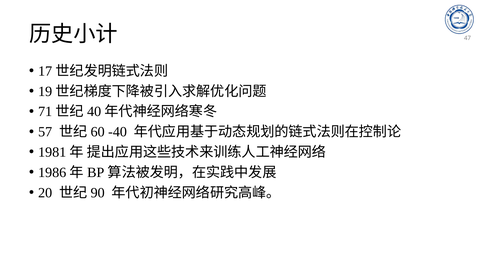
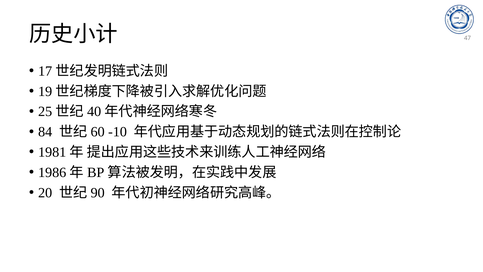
71: 71 -> 25 (45, 112)
57: 57 -> 84 (45, 132)
-40: -40 -> -10 (118, 132)
